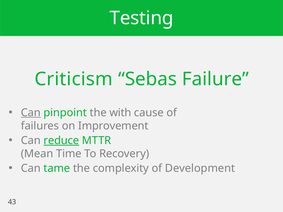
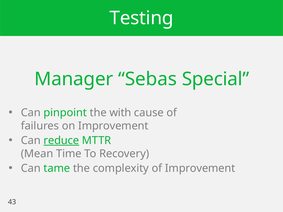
Criticism: Criticism -> Manager (74, 79)
Failure: Failure -> Special (216, 79)
Can underline: present -> none (31, 113)
of Development: Development -> Improvement (200, 169)
